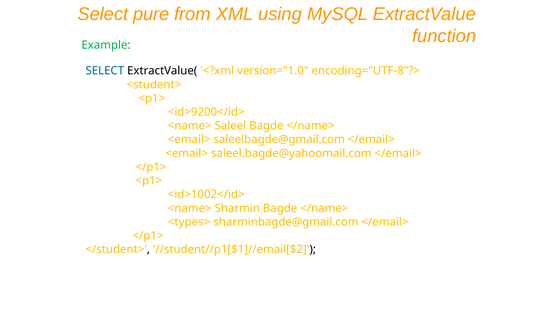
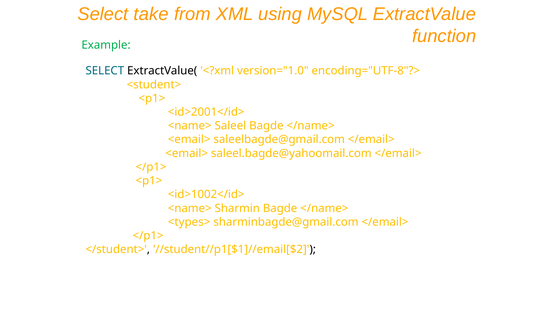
pure: pure -> take (151, 14)
<id>9200</id>: <id>9200</id> -> <id>2001</id> (206, 112)
